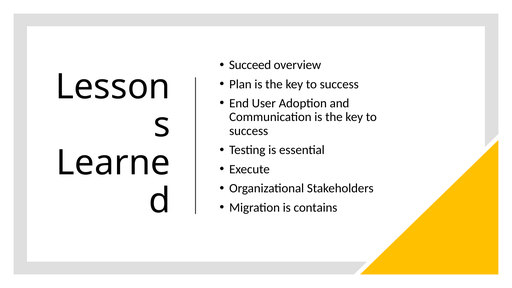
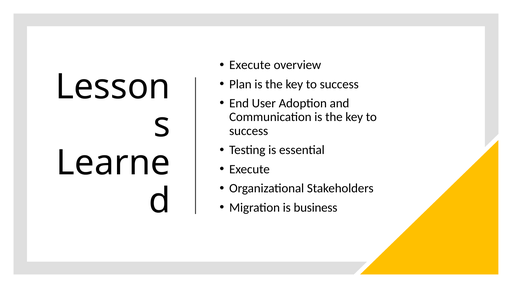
Succeed: Succeed -> Execute (250, 65)
contains: contains -> business (316, 208)
